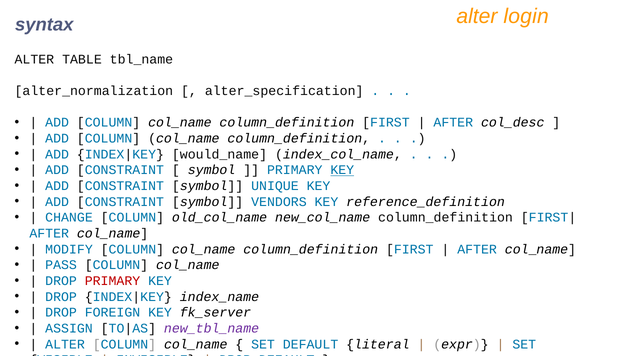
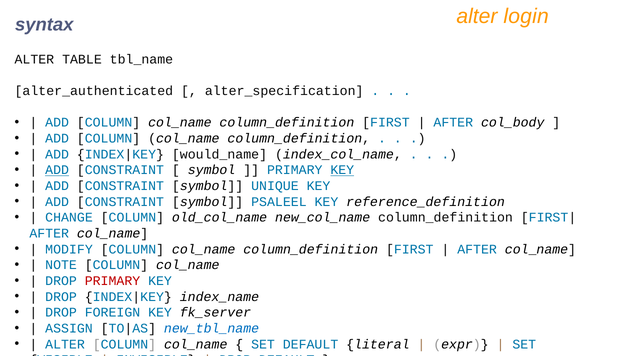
alter_normalization: alter_normalization -> alter_authenticated (94, 91)
col_desc: col_desc -> col_body (513, 123)
ADD underline: none -> present (57, 170)
VENDORS: VENDORS -> PSALEEL (279, 202)
PASS: PASS -> NOTE (61, 265)
new_tbl_name colour: purple -> blue (212, 328)
